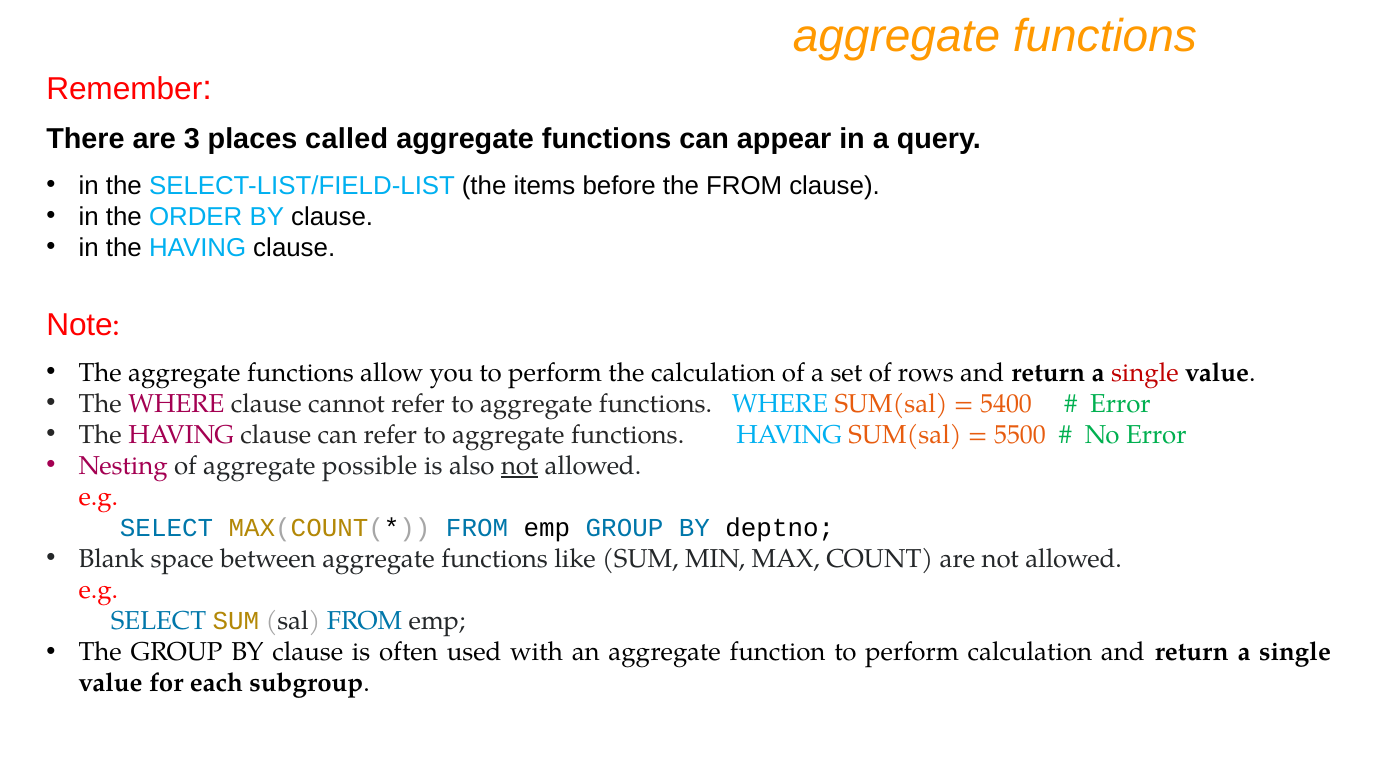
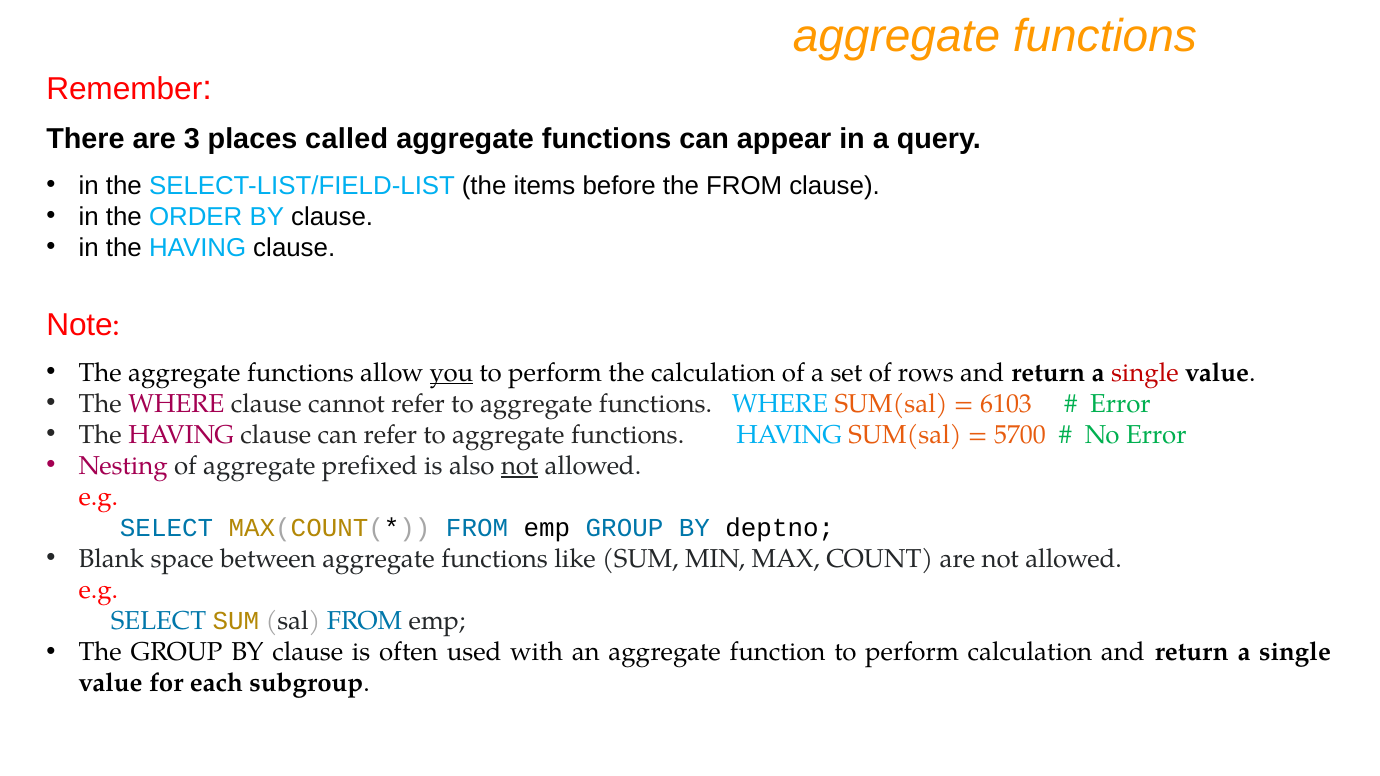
you underline: none -> present (451, 373)
5400: 5400 -> 6103 (1006, 404)
5500: 5500 -> 5700 (1020, 435)
possible: possible -> prefixed (370, 466)
